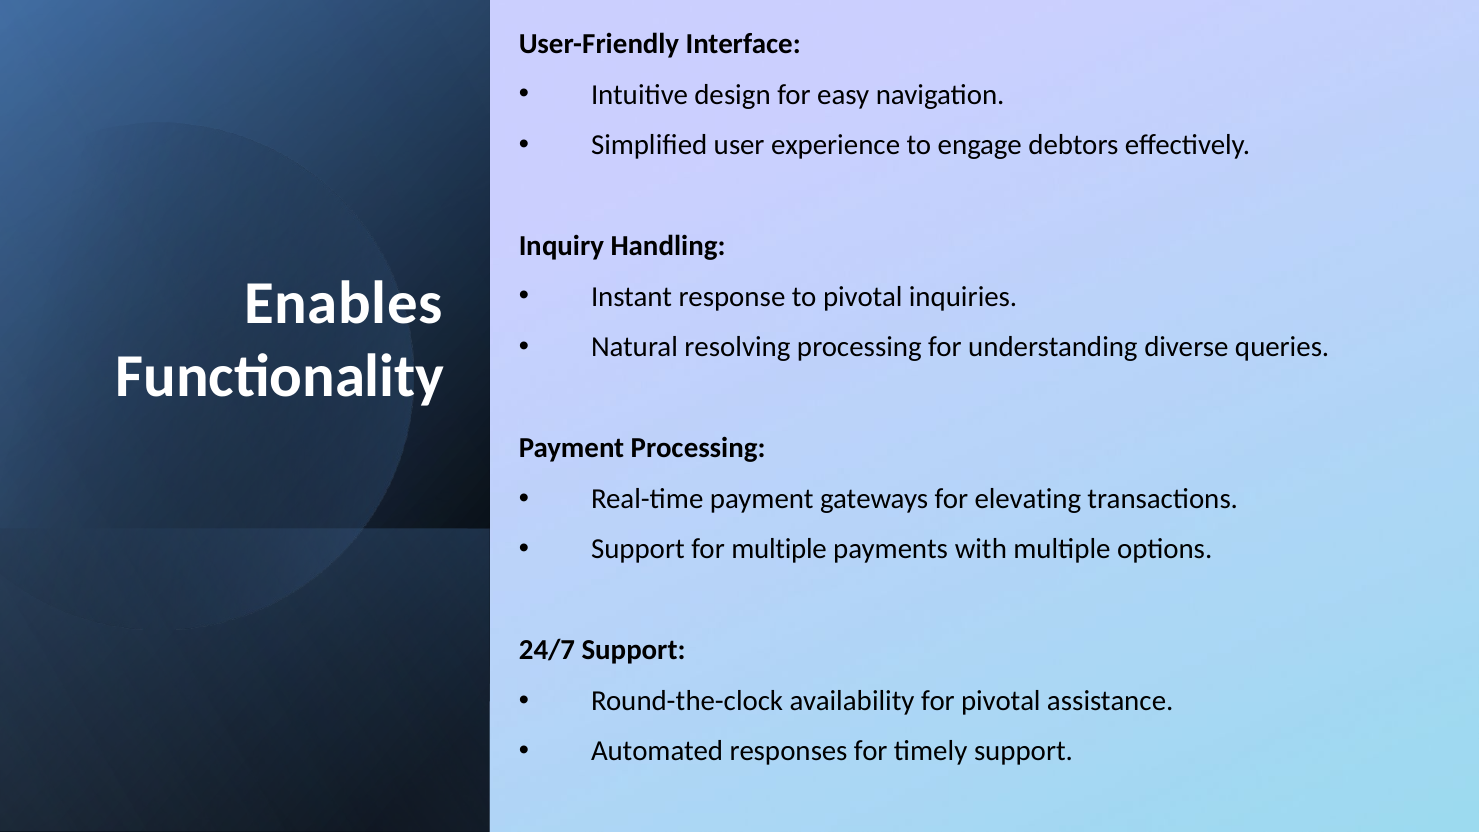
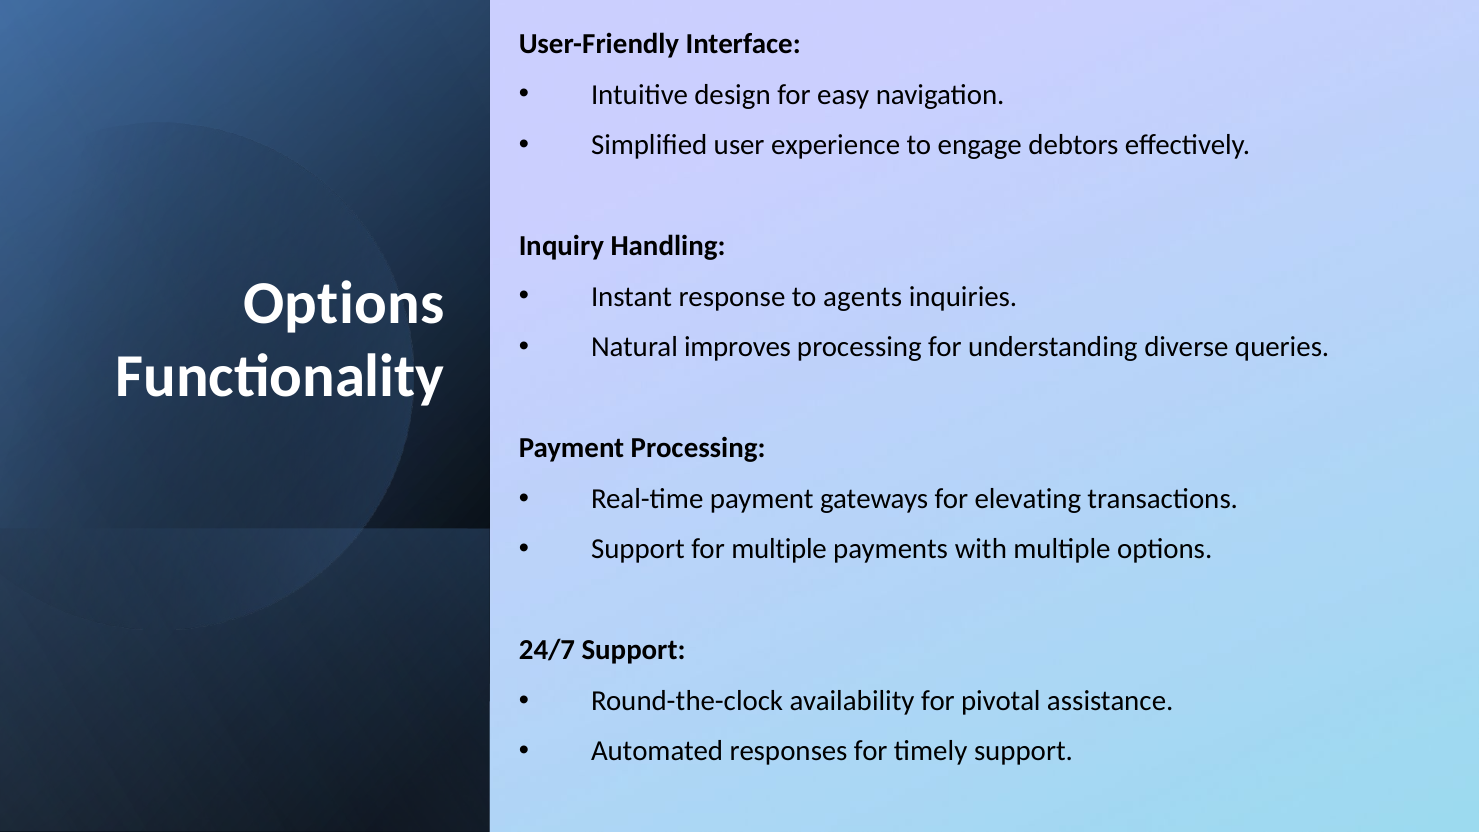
Enables: Enables -> Options (344, 304)
to pivotal: pivotal -> agents (863, 297)
resolving: resolving -> improves (738, 347)
